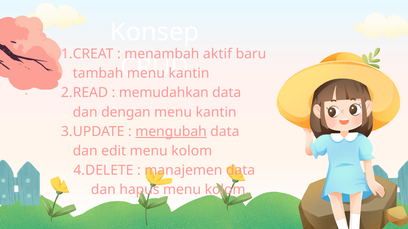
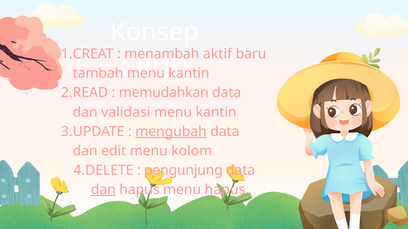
dengan: dengan -> validasi (126, 112)
manajemen: manajemen -> pengunjung (183, 171)
dan underline: none -> present (103, 190)
hapus menu kolom: kolom -> hapus (227, 190)
